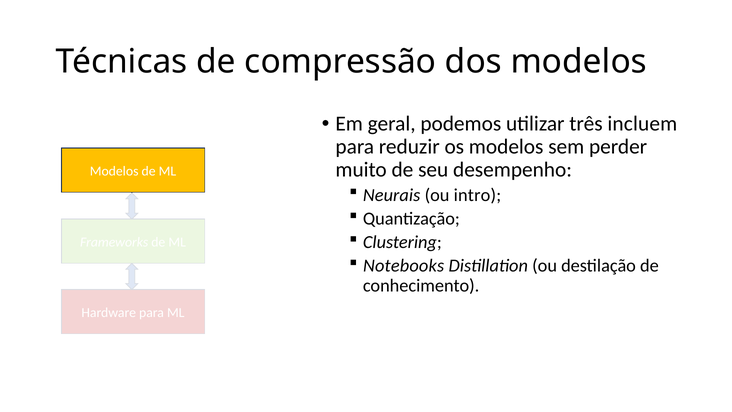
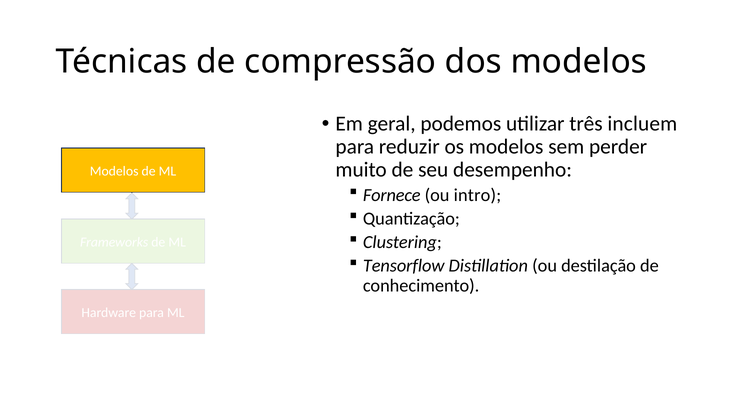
Neurais: Neurais -> Fornece (392, 195)
Notebooks: Notebooks -> Tensorflow (404, 266)
